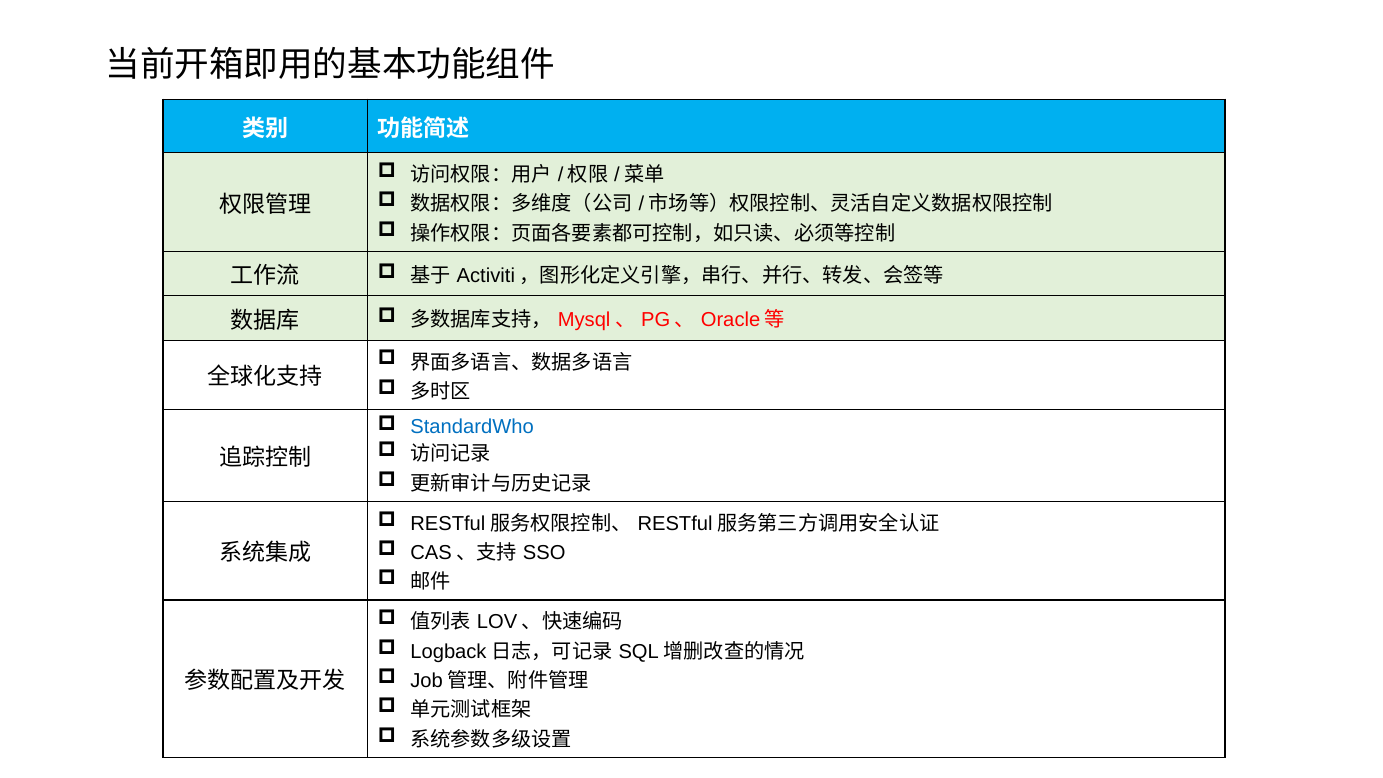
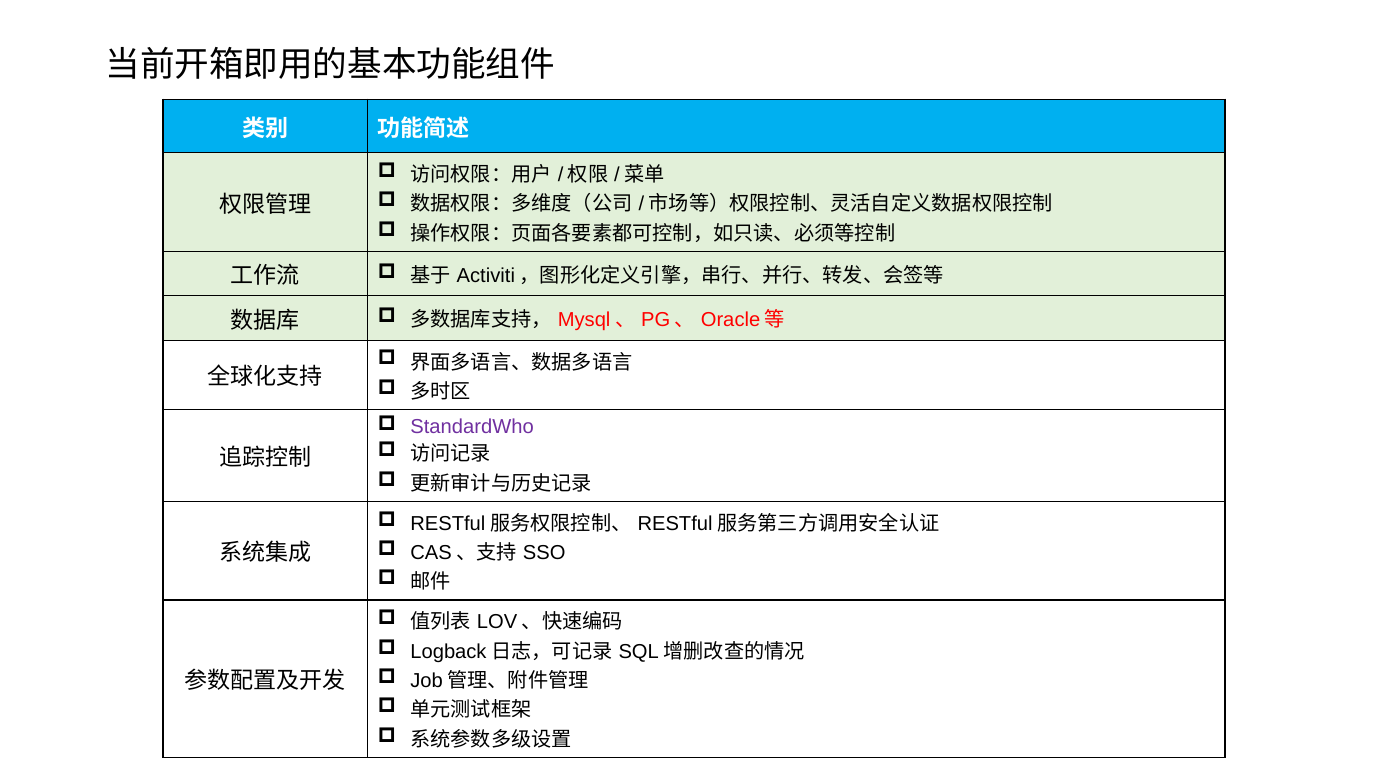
StandardWho colour: blue -> purple (472, 426)
